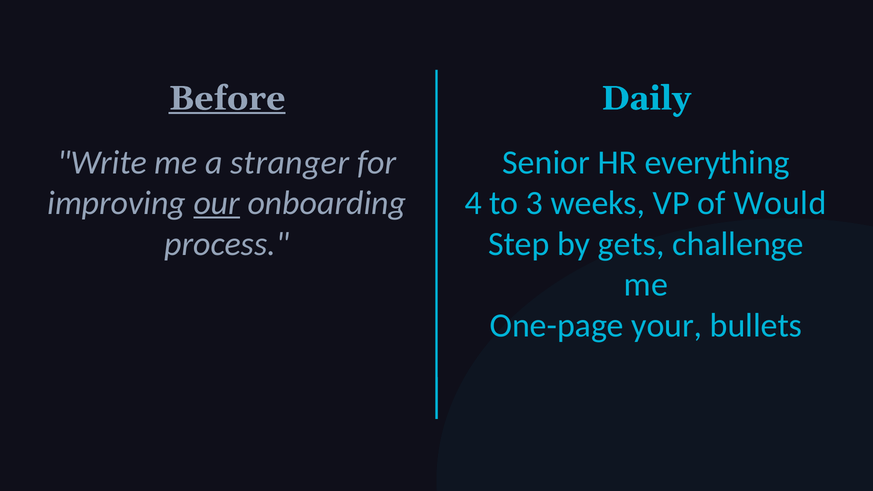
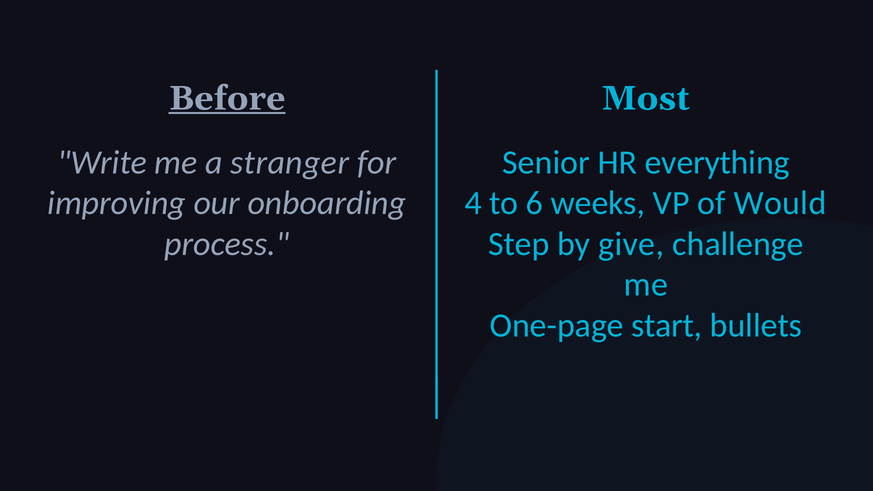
Daily: Daily -> Most (646, 98)
our underline: present -> none (217, 203)
3: 3 -> 6 (535, 203)
gets: gets -> give (631, 244)
your: your -> start (667, 325)
